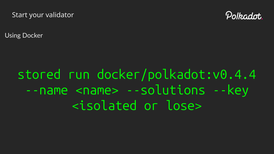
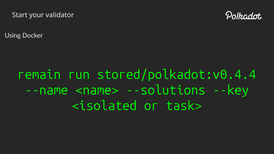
stored: stored -> remain (39, 75)
docker/polkadot:v0.4.4: docker/polkadot:v0.4.4 -> stored/polkadot:v0.4.4 (177, 75)
lose>: lose> -> task> (184, 106)
